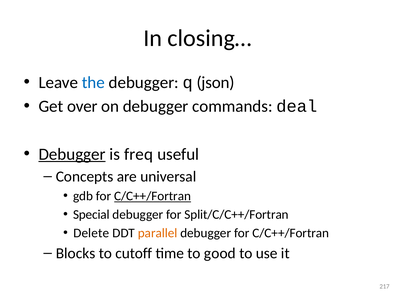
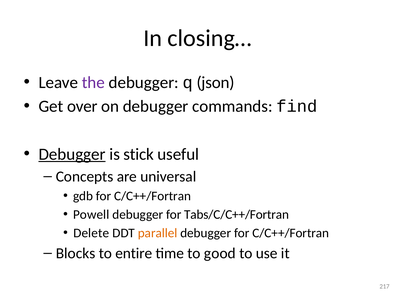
the colour: blue -> purple (93, 82)
deal: deal -> find (297, 106)
freq: freq -> stick (139, 154)
C/C++/Fortran underline: present -> none (153, 196)
Special: Special -> Powell (91, 215)
Split/C/C++/Fortran: Split/C/C++/Fortran -> Tabs/C/C++/Fortran (237, 215)
cutoff: cutoff -> entire (134, 253)
